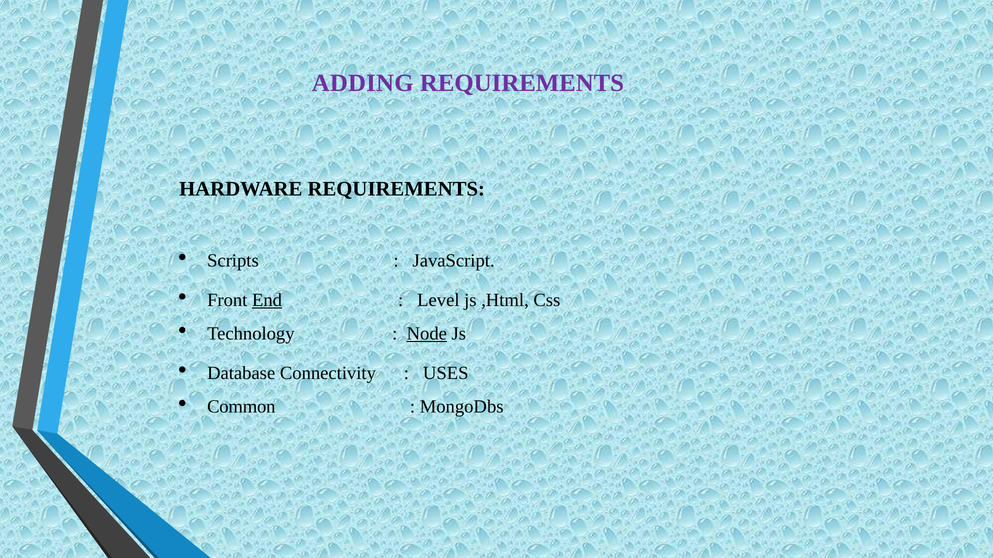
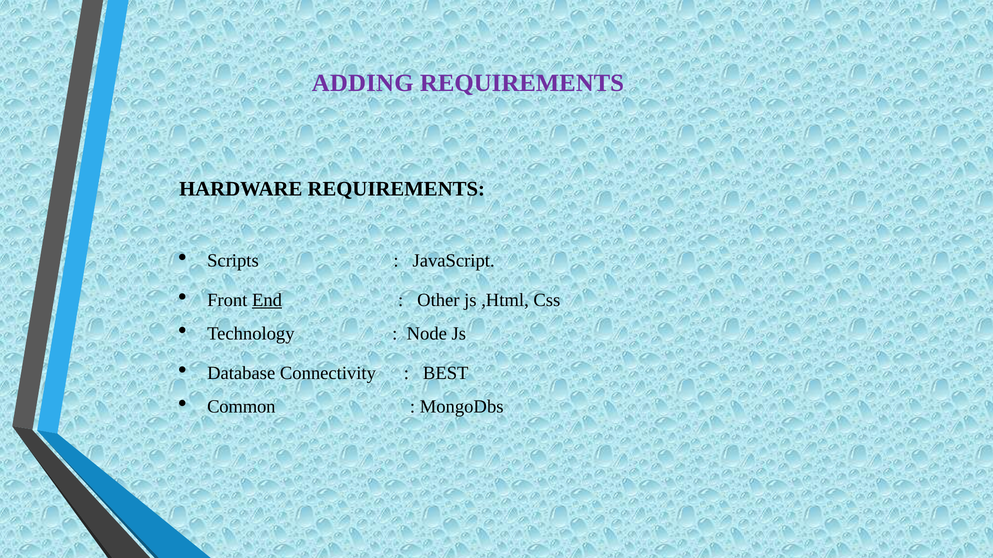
Level: Level -> Other (438, 300)
Node underline: present -> none (427, 334)
USES: USES -> BEST (446, 374)
